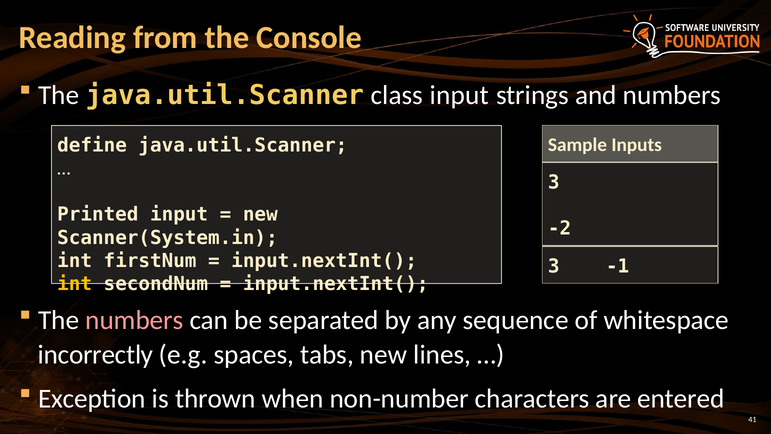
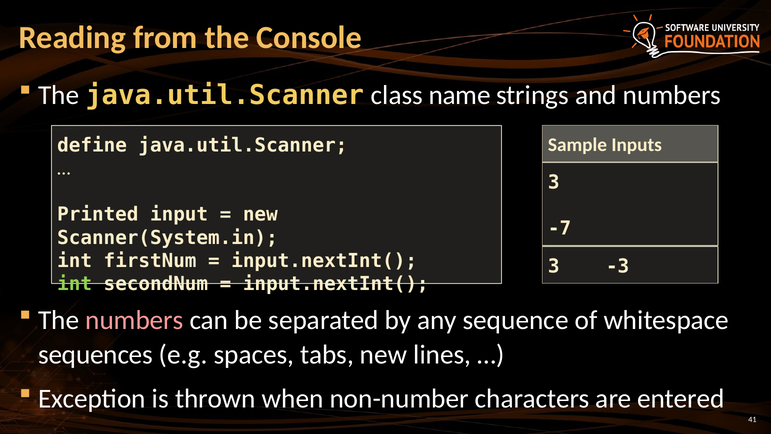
class input: input -> name (460, 95)
-2: -2 -> -7 (560, 228)
-1: -1 -> -3 (618, 266)
int colour: yellow -> light green (75, 284)
incorrectly: incorrectly -> sequences (96, 354)
